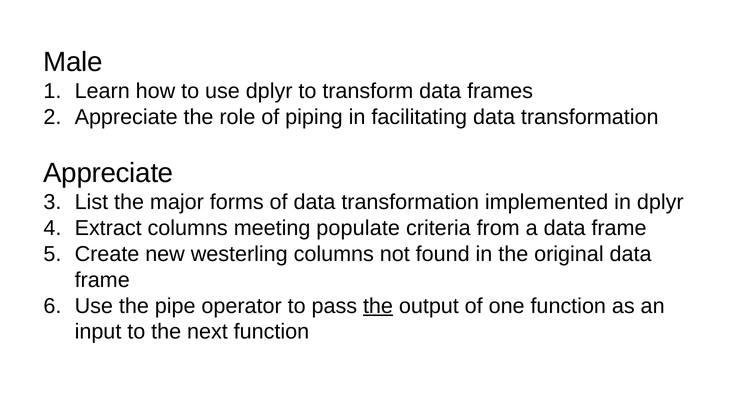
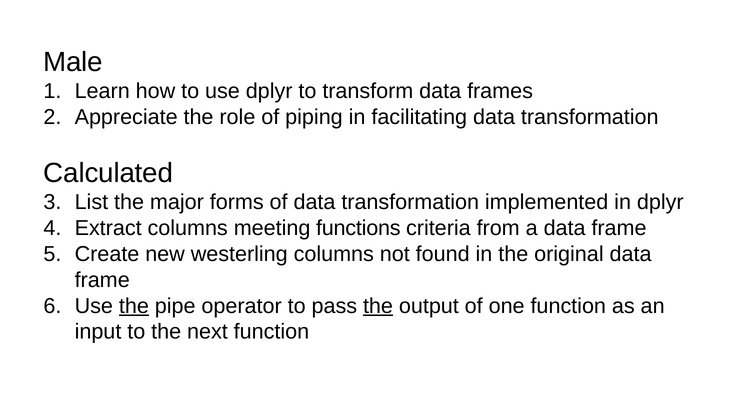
Appreciate: Appreciate -> Calculated (108, 173)
populate: populate -> functions (358, 228)
the underline: none -> present (134, 306)
